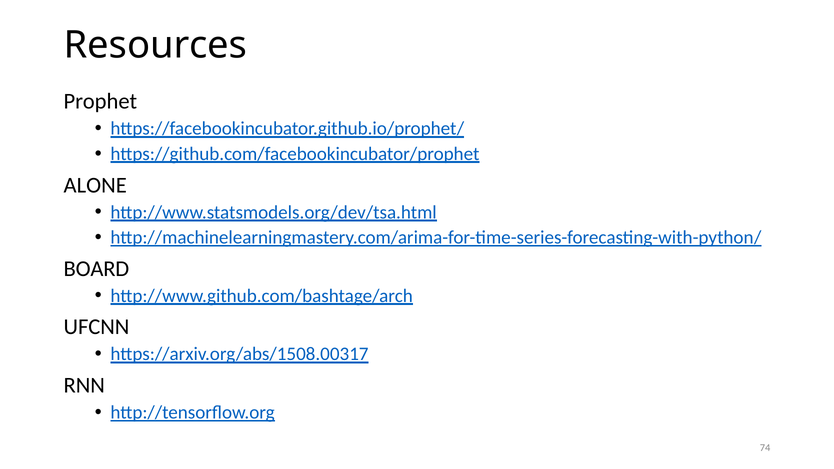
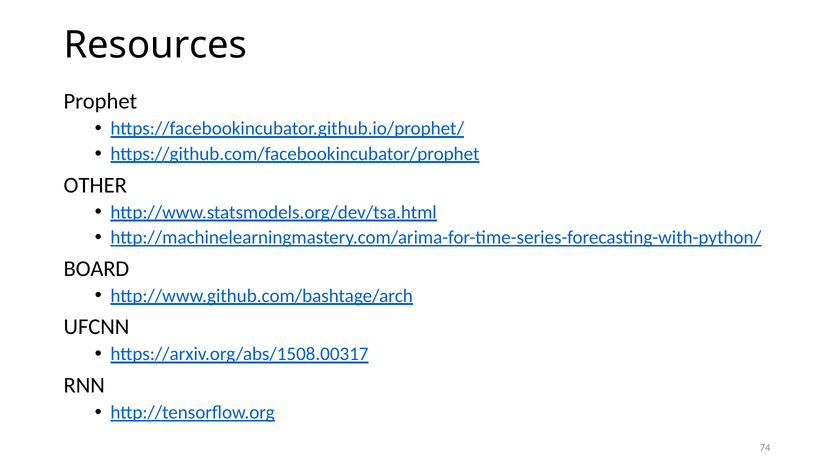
ALONE: ALONE -> OTHER (95, 185)
